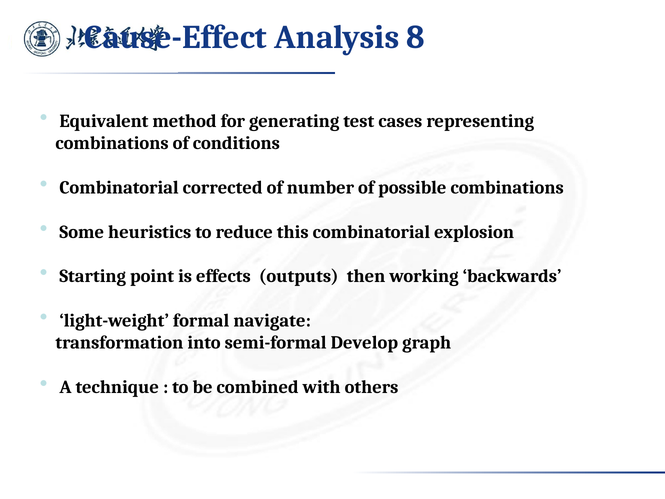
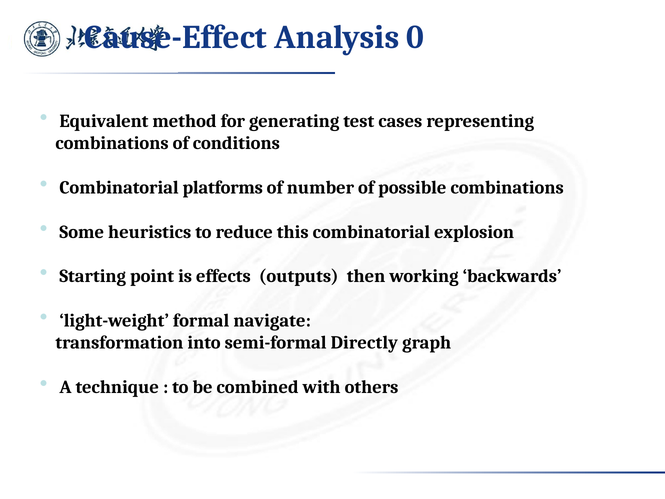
8: 8 -> 0 (415, 37)
corrected: corrected -> platforms (223, 187)
Develop: Develop -> Directly (364, 343)
